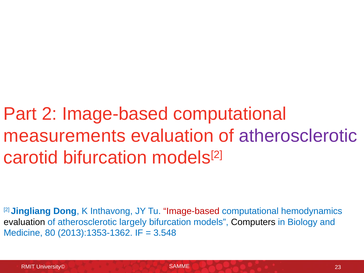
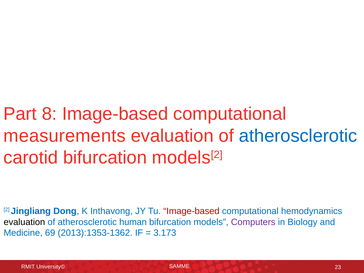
Part 2: 2 -> 8 (49, 114)
atherosclerotic colour: purple -> blue (298, 136)
largely: largely -> human (133, 222)
Computers colour: black -> purple (253, 222)
80: 80 -> 69 (50, 233)
3.548: 3.548 -> 3.173 (165, 233)
